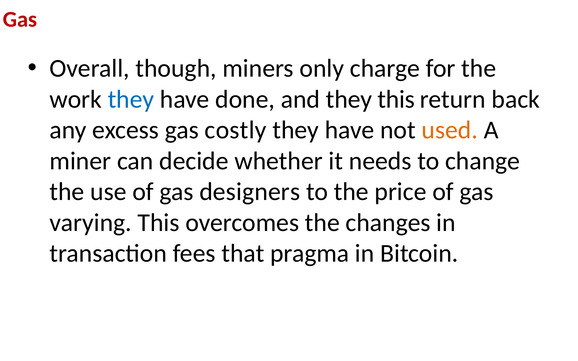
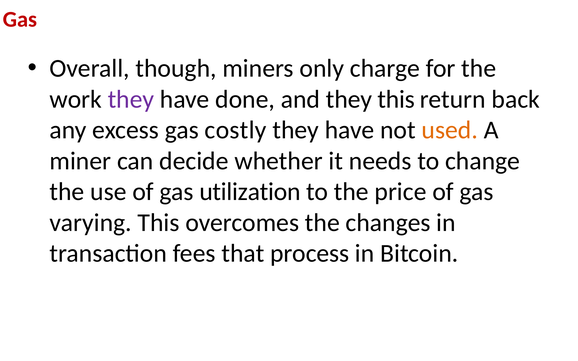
they colour: blue -> purple (131, 99)
designers: designers -> utilization (250, 192)
pragma: pragma -> process (310, 254)
